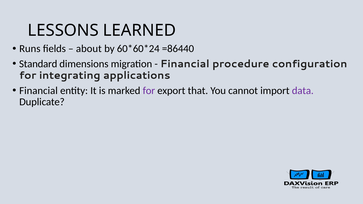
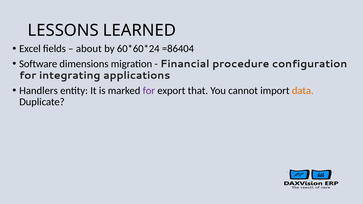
Runs: Runs -> Excel (30, 49)
=86440: =86440 -> =86404 (178, 49)
Standard: Standard -> Software (38, 64)
Financial: Financial -> Handlers (39, 91)
data colour: purple -> orange (303, 91)
